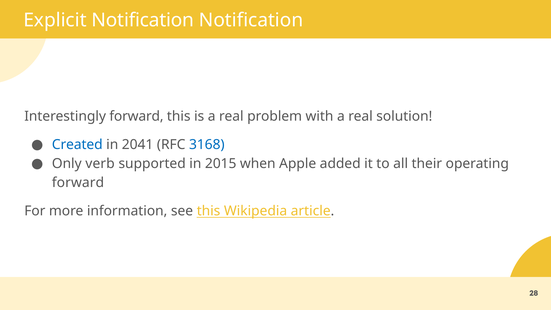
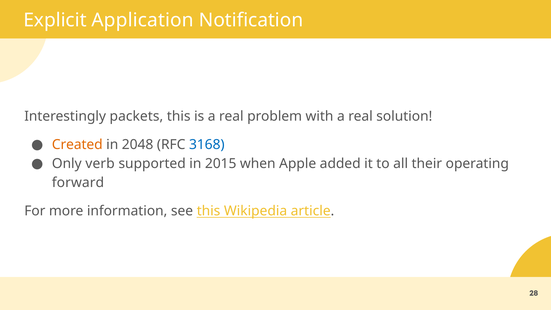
Explicit Notification: Notification -> Application (143, 20)
Interestingly forward: forward -> packets (136, 116)
Created colour: blue -> orange (77, 144)
2041: 2041 -> 2048 (138, 144)
